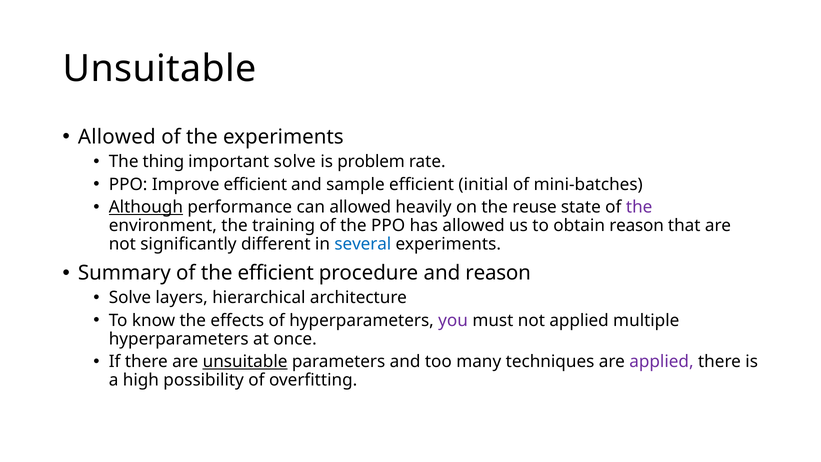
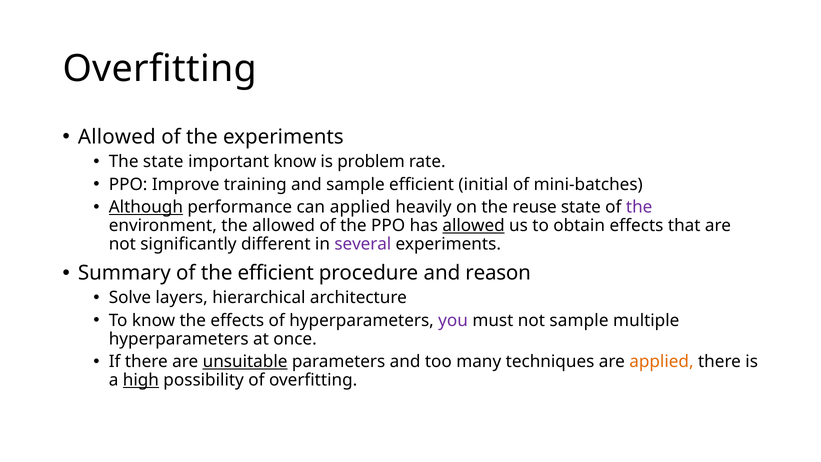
Unsuitable: Unsuitable -> Overfitting (160, 69)
The thing: thing -> state (163, 162)
important solve: solve -> know (295, 162)
Improve efficient: efficient -> training (255, 184)
can allowed: allowed -> applied (360, 207)
the training: training -> allowed (284, 226)
allowed underline: none -> present (474, 226)
obtain reason: reason -> effects (636, 226)
several colour: blue -> purple (363, 244)
not applied: applied -> sample (579, 320)
applied colour: purple -> orange (661, 362)
high underline: none -> present (141, 380)
